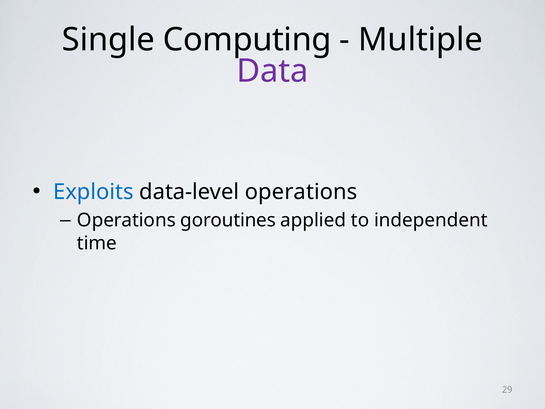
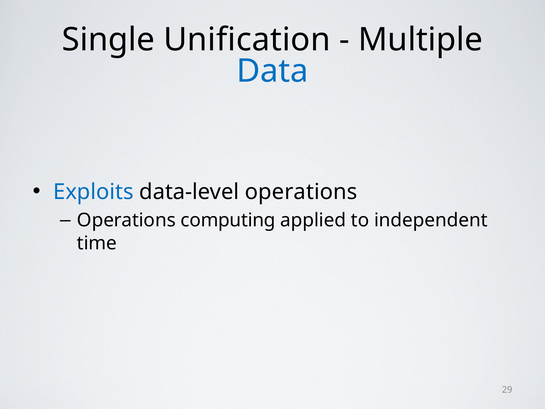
Computing: Computing -> Unification (247, 40)
Data colour: purple -> blue (272, 71)
goroutines: goroutines -> computing (228, 220)
